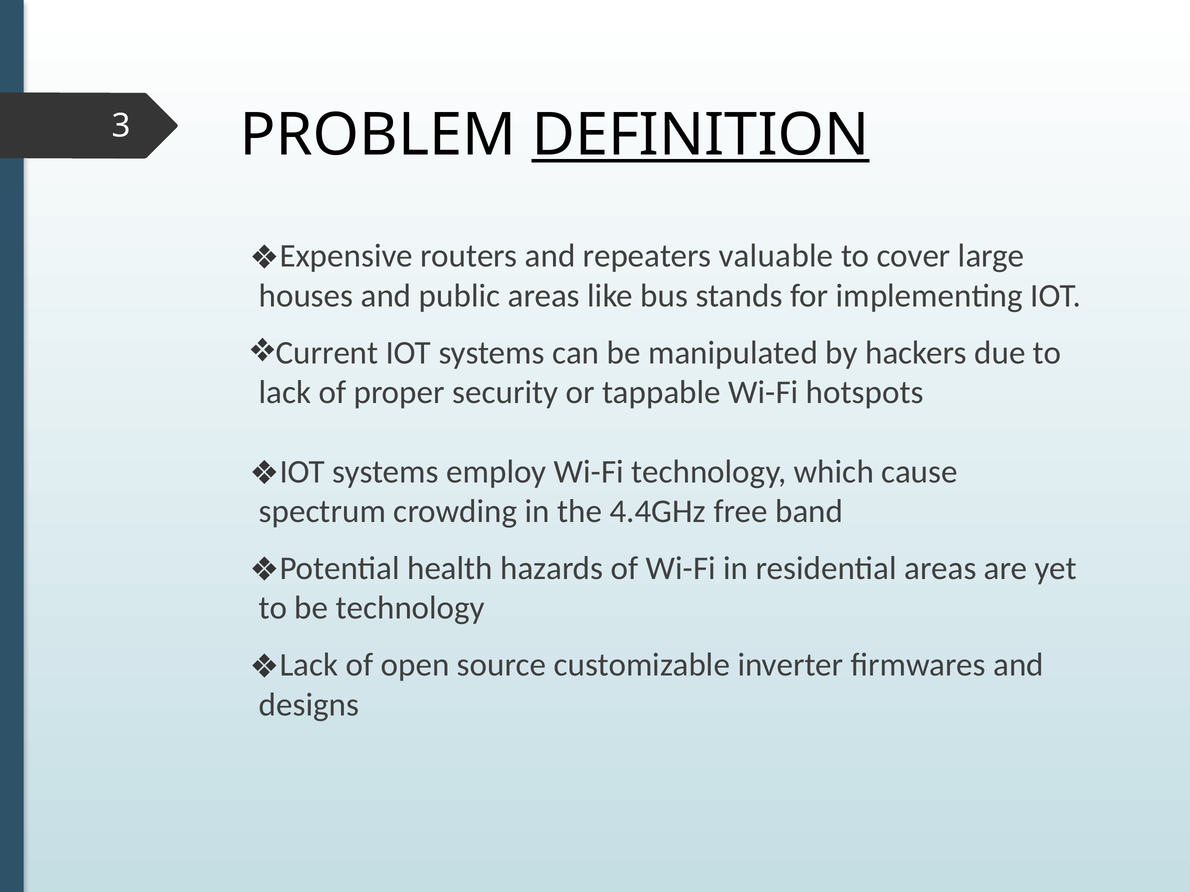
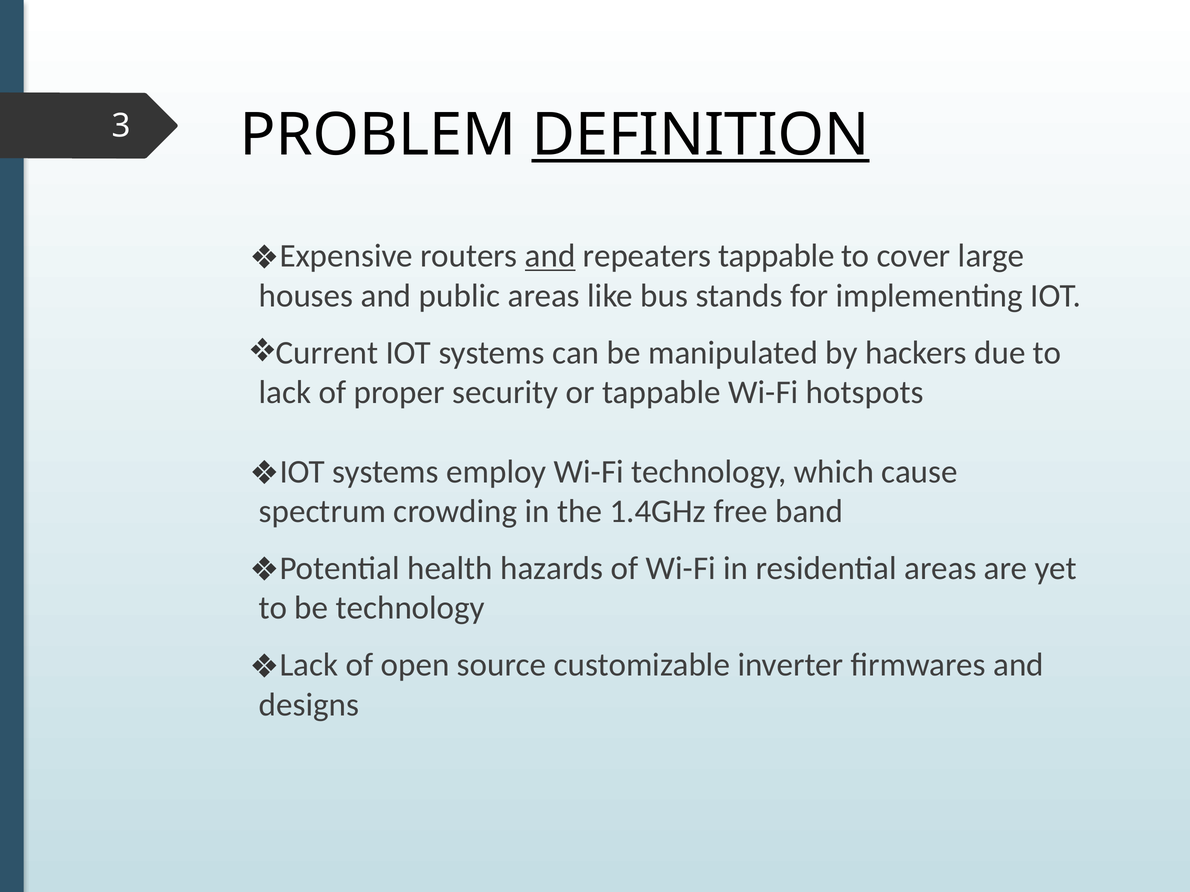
and underline: none -> present (550, 256)
repeaters valuable: valuable -> tappable (776, 256)
4.4GHz: 4.4GHz -> 1.4GHz (658, 512)
